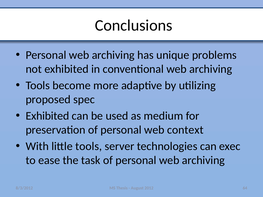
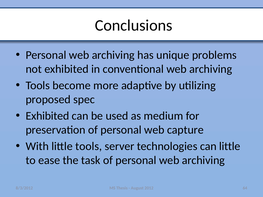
context: context -> capture (185, 130)
can exec: exec -> little (230, 146)
